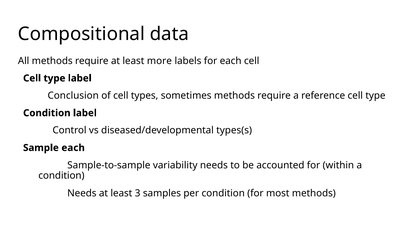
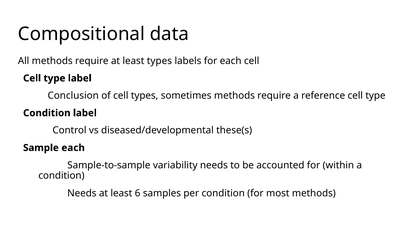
least more: more -> types (159, 61)
types(s: types(s -> these(s (234, 130)
3: 3 -> 6 (138, 193)
